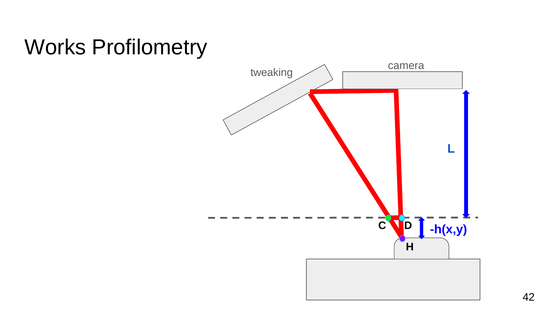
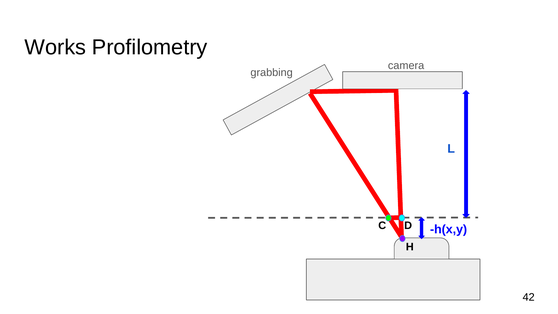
tweaking: tweaking -> grabbing (272, 73)
